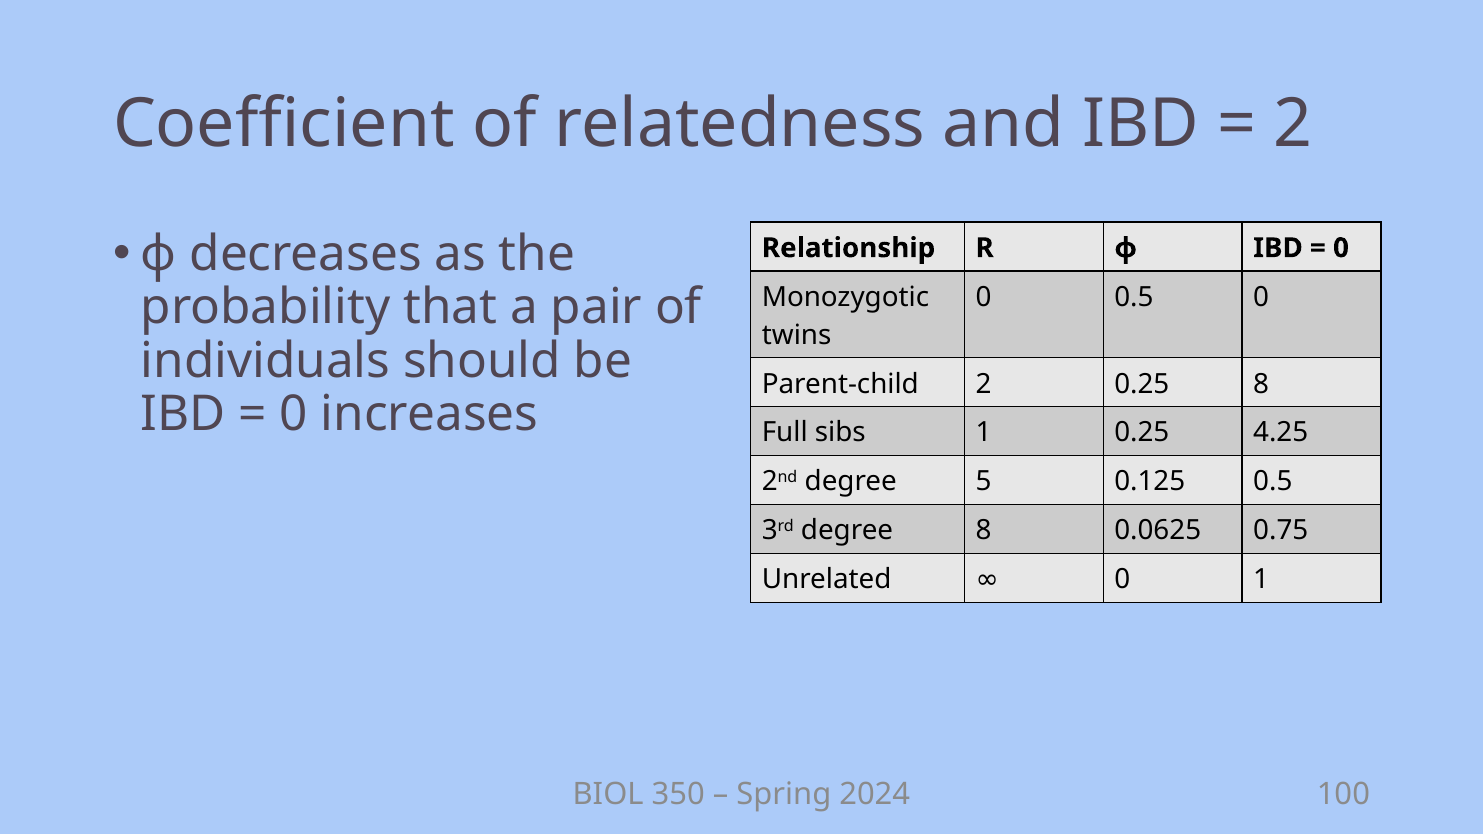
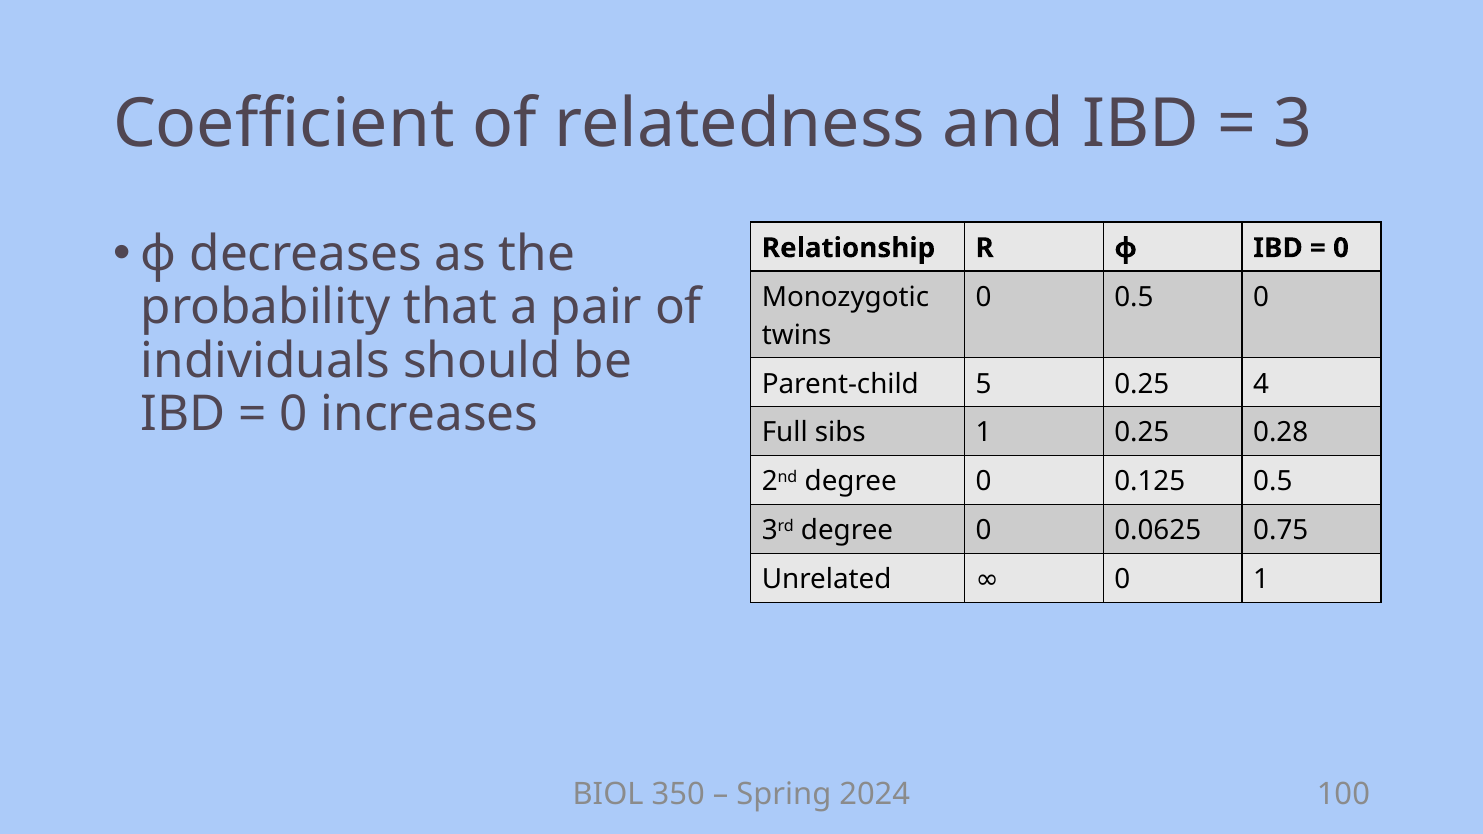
2: 2 -> 3 (1293, 125)
Parent-child 2: 2 -> 5 (983, 384)
0.25 8: 8 -> 4 (1261, 384)
4.25: 4.25 -> 0.28 (1281, 433)
2nd degree 5: 5 -> 0 (983, 482)
3rd degree 8: 8 -> 0 (983, 531)
